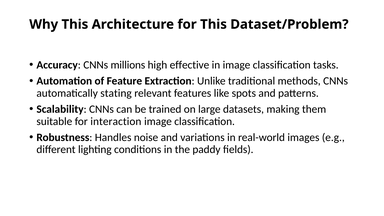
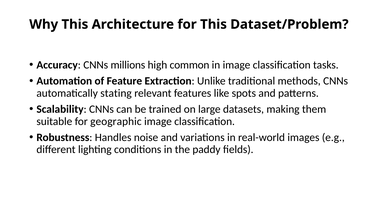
effective: effective -> common (190, 65)
interaction: interaction -> geographic (116, 121)
